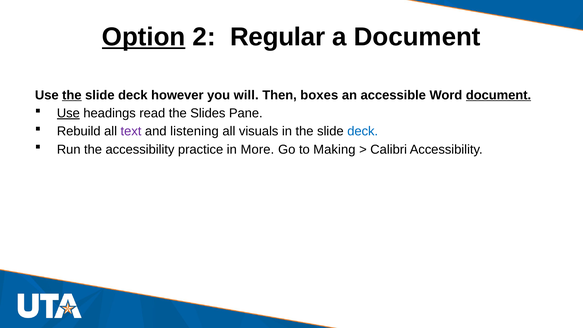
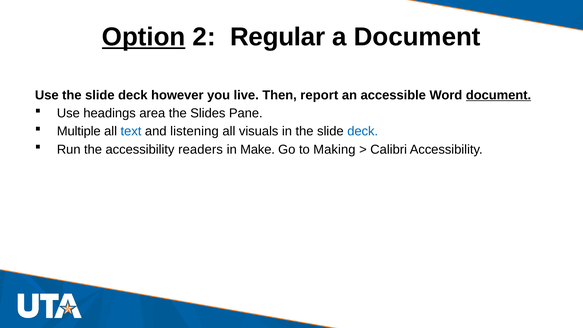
the underline: present -> none (72, 95)
will: will -> live (246, 95)
boxes: boxes -> report (319, 95)
Use underline: present -> none (68, 113)
read: read -> area (152, 113)
Rebuild: Rebuild -> Multiple (79, 131)
text colour: purple -> blue (131, 131)
practice: practice -> readers (201, 149)
More: More -> Make (258, 149)
